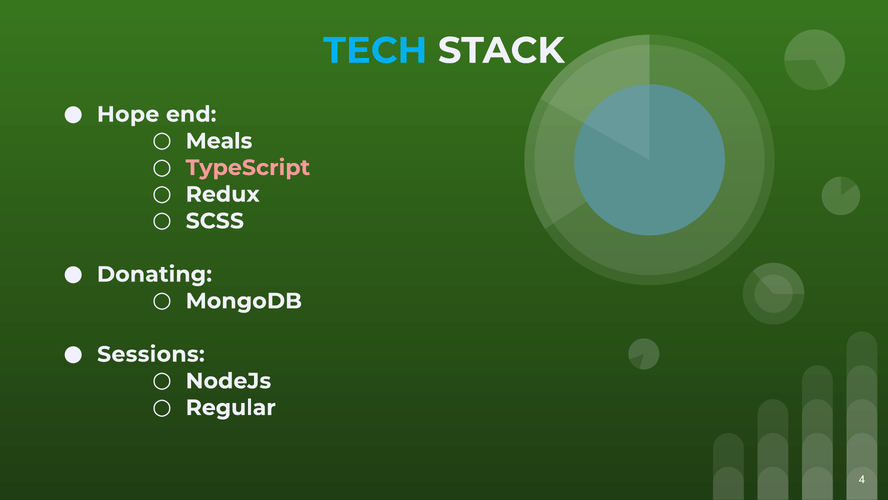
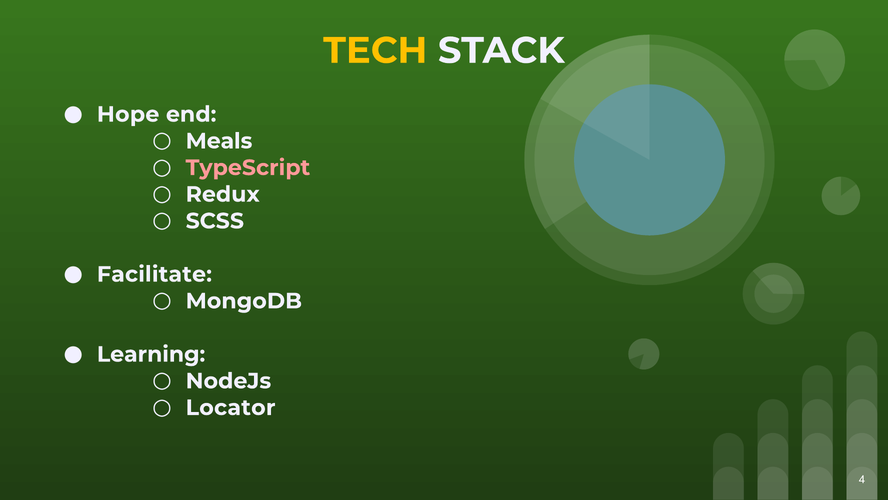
TECH colour: light blue -> yellow (375, 51)
Donating: Donating -> Facilitate (154, 274)
Sessions: Sessions -> Learning (151, 354)
Regular: Regular -> Locator (231, 407)
